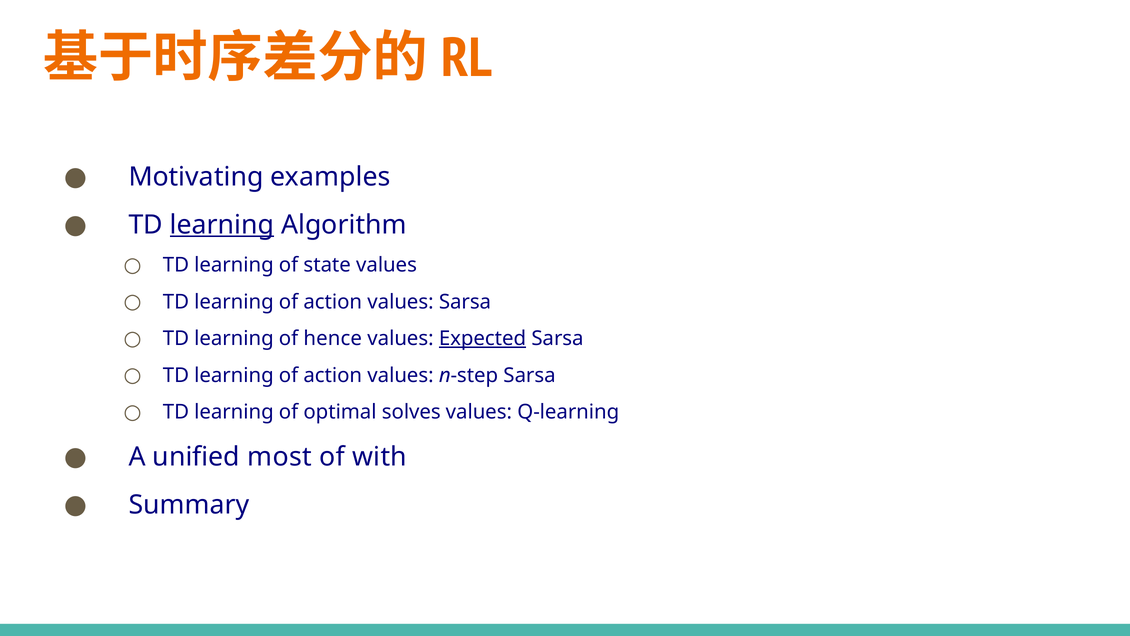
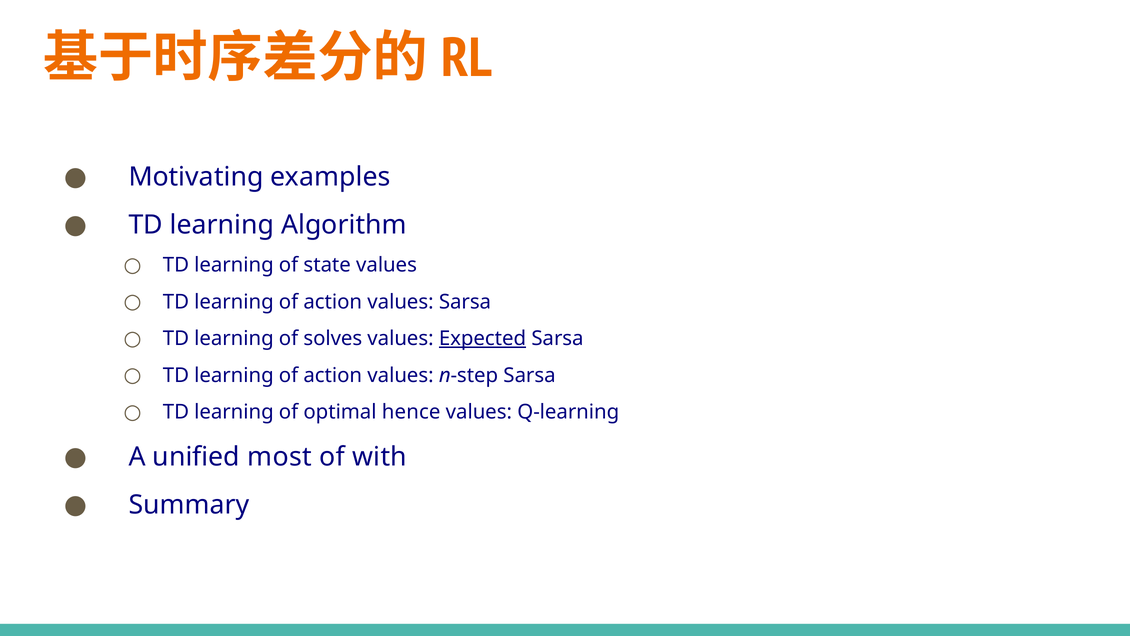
learning underline: present -> none (222, 225)
hence: hence -> solves (333, 338)
solves: solves -> hence (411, 412)
